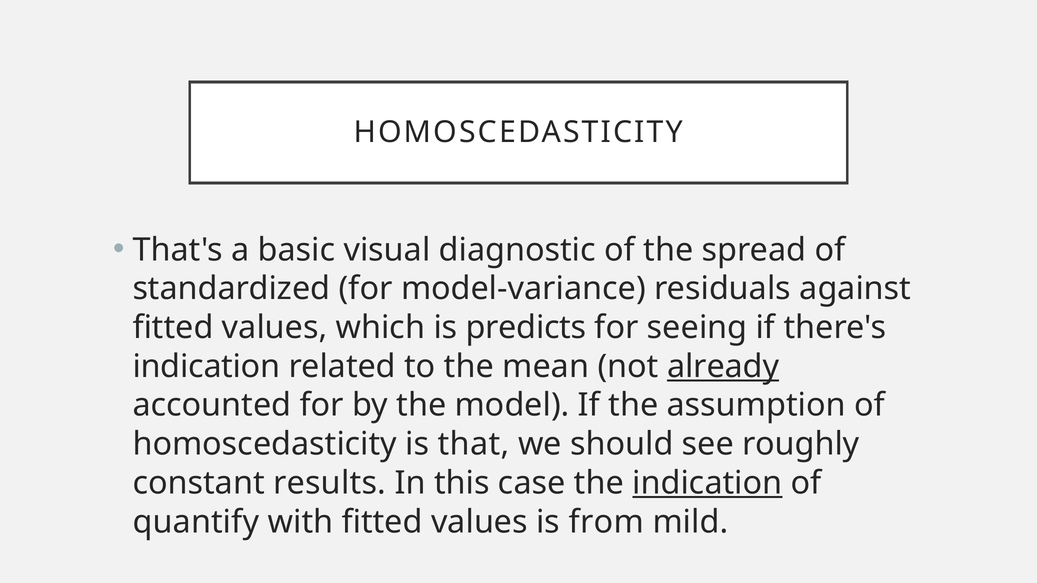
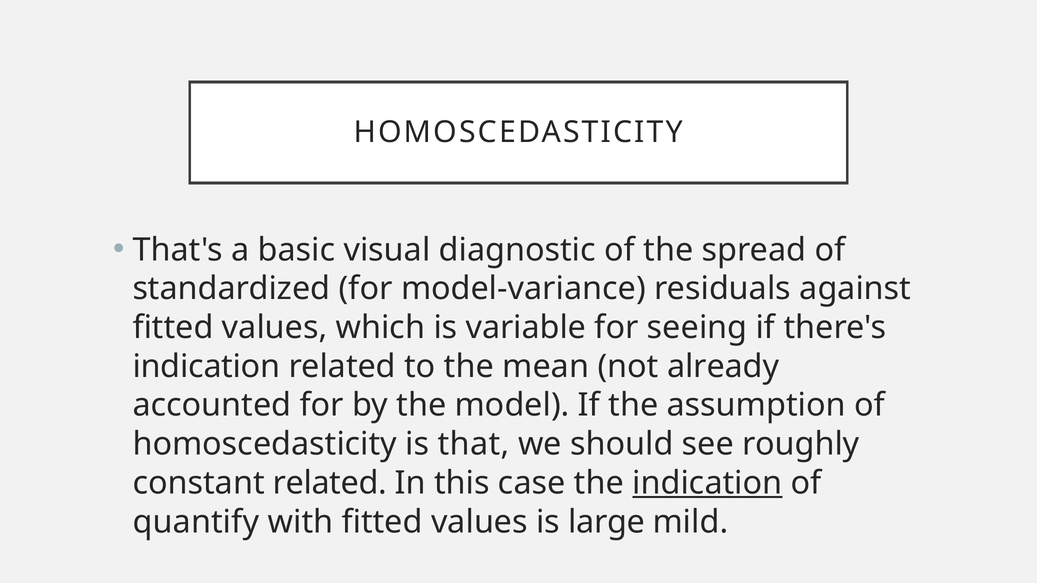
predicts: predicts -> variable (526, 328)
already underline: present -> none (723, 367)
constant results: results -> related (330, 483)
from: from -> large (607, 522)
